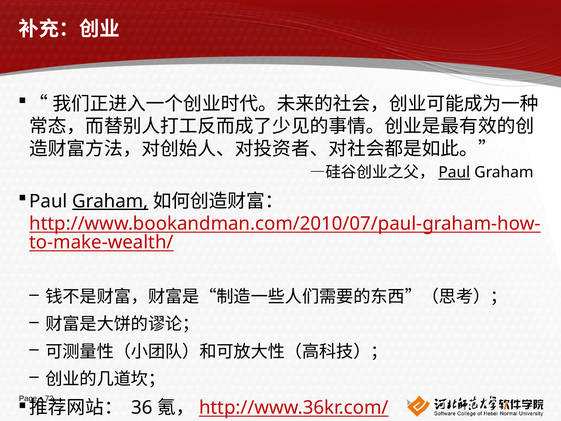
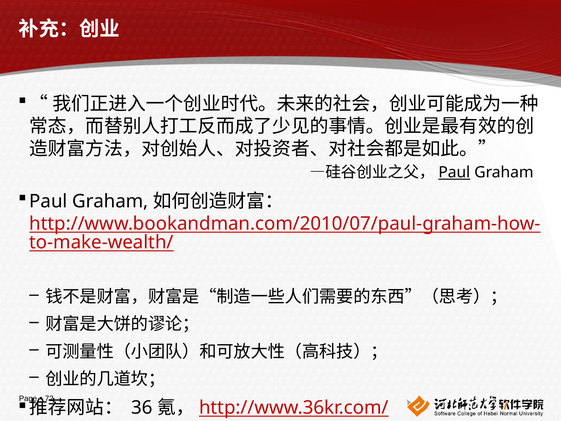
Graham underline: present -> none (110, 201)
